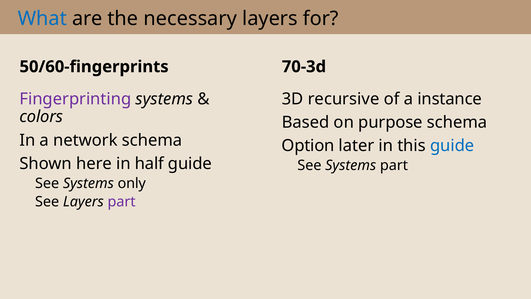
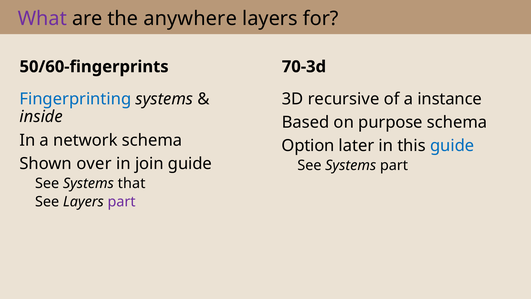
What colour: blue -> purple (42, 18)
necessary: necessary -> anywhere (190, 18)
Fingerprinting colour: purple -> blue (75, 99)
colors: colors -> inside (41, 117)
here: here -> over (94, 164)
half: half -> join (149, 164)
only: only -> that (132, 183)
